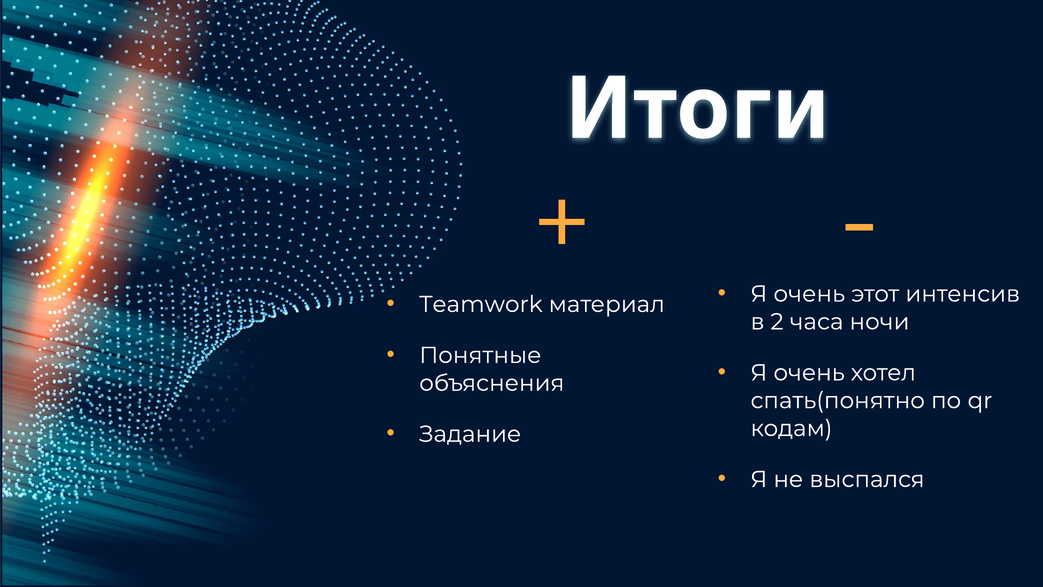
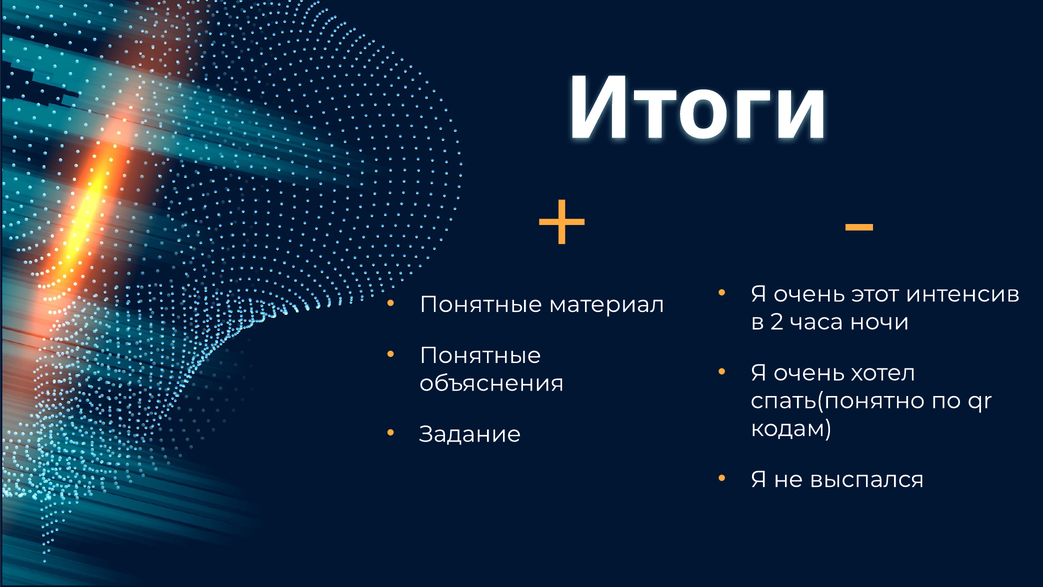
Teamwork: Teamwork -> Понятные (481, 304)
